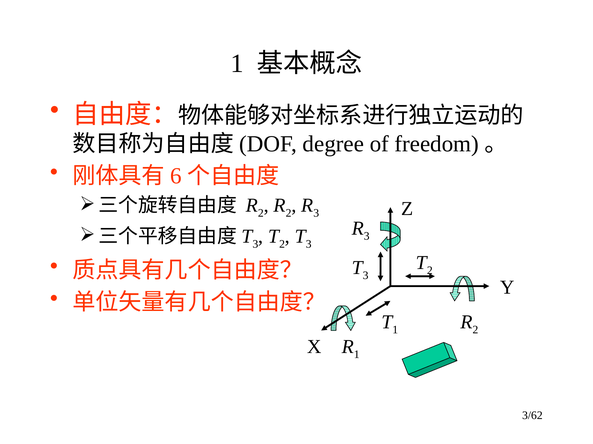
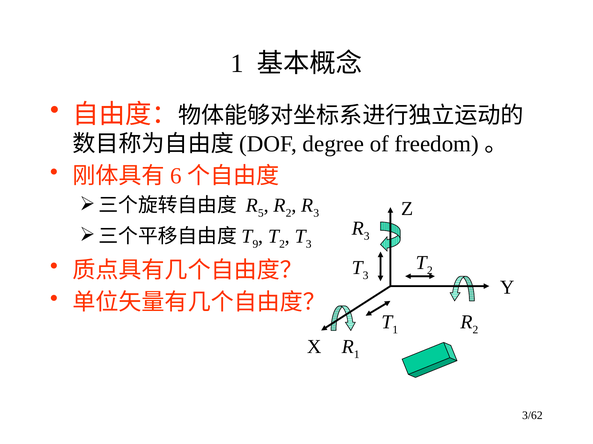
2: 2 -> 5 (261, 213)
3: 3 -> 9 (255, 244)
